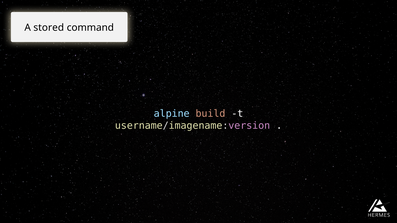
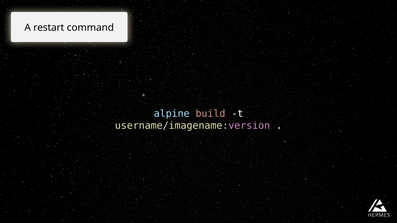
stored: stored -> restart (49, 28)
